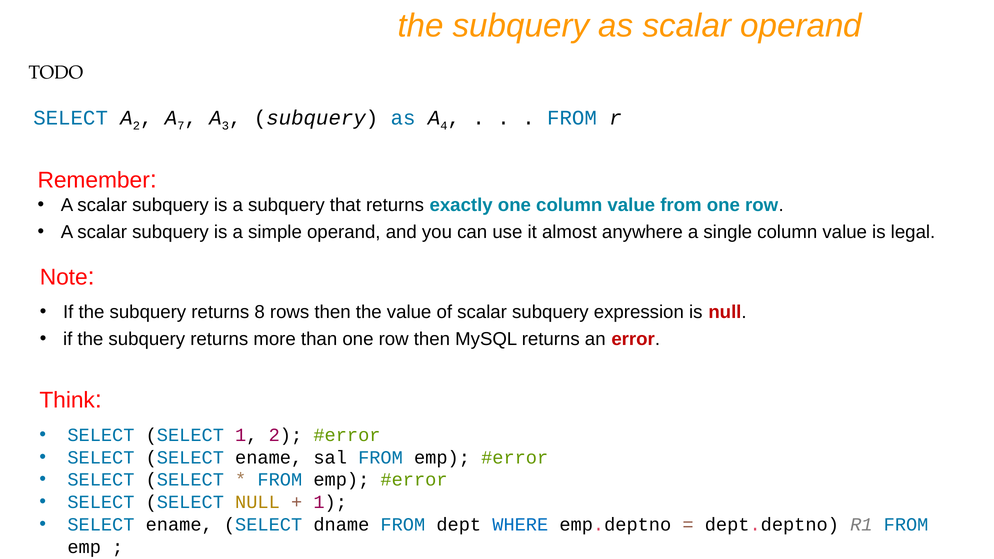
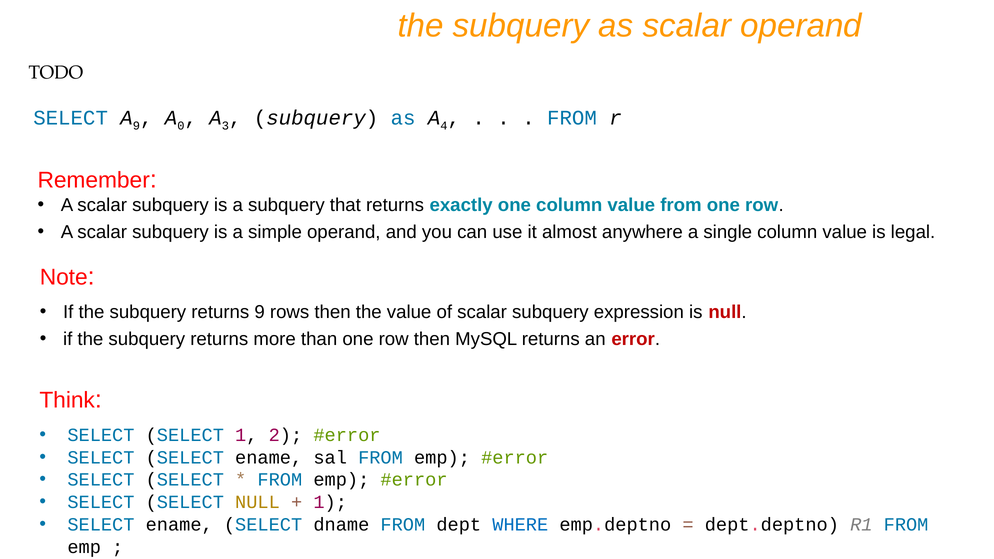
A 2: 2 -> 9 (136, 126)
7: 7 -> 0 (181, 126)
returns 8: 8 -> 9 (260, 312)
